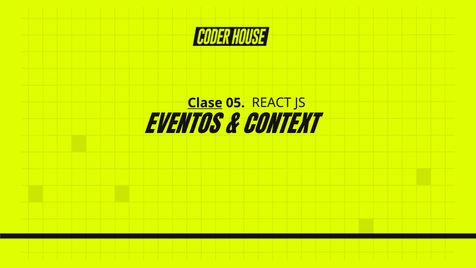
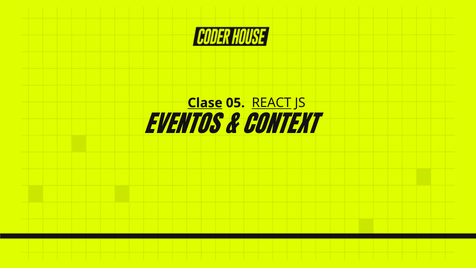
REACT underline: none -> present (271, 103)
